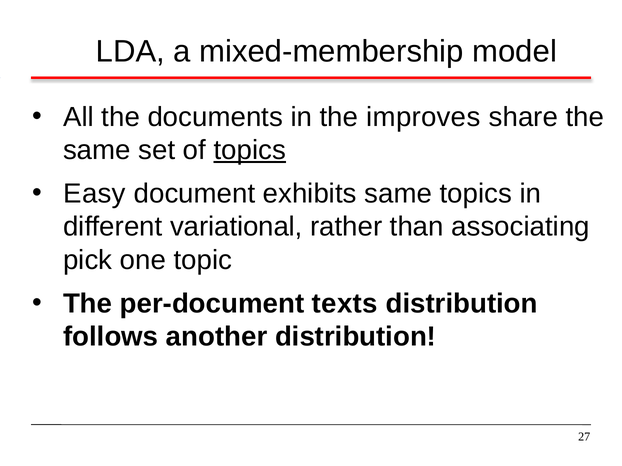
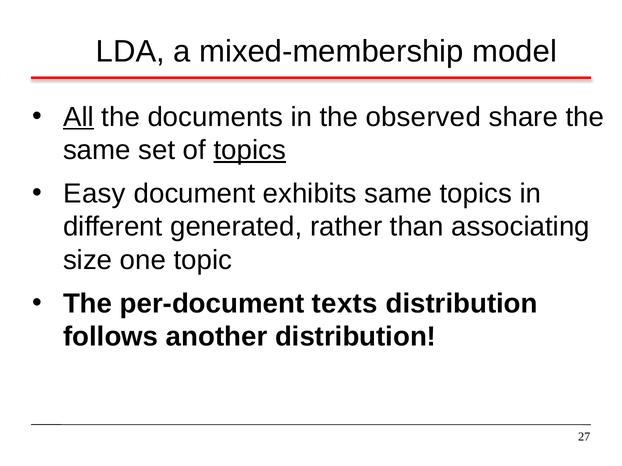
All underline: none -> present (78, 117)
improves: improves -> observed (423, 117)
variational: variational -> generated (236, 227)
pick: pick -> size (88, 260)
